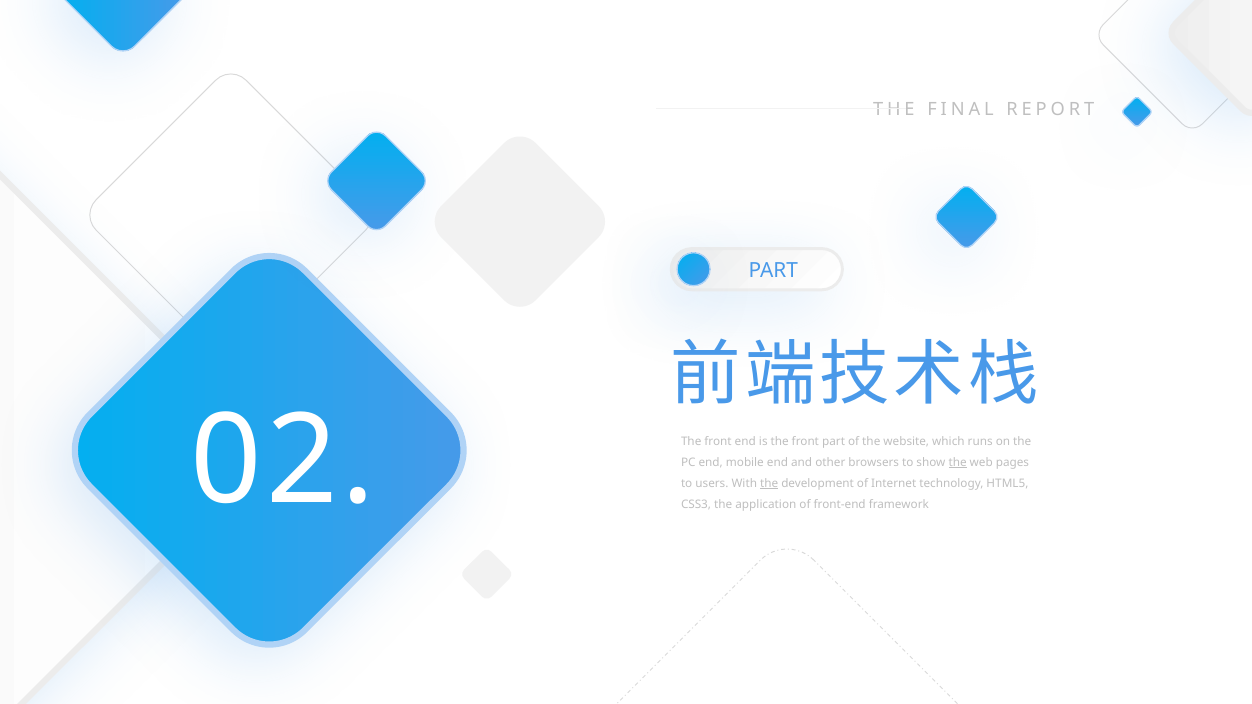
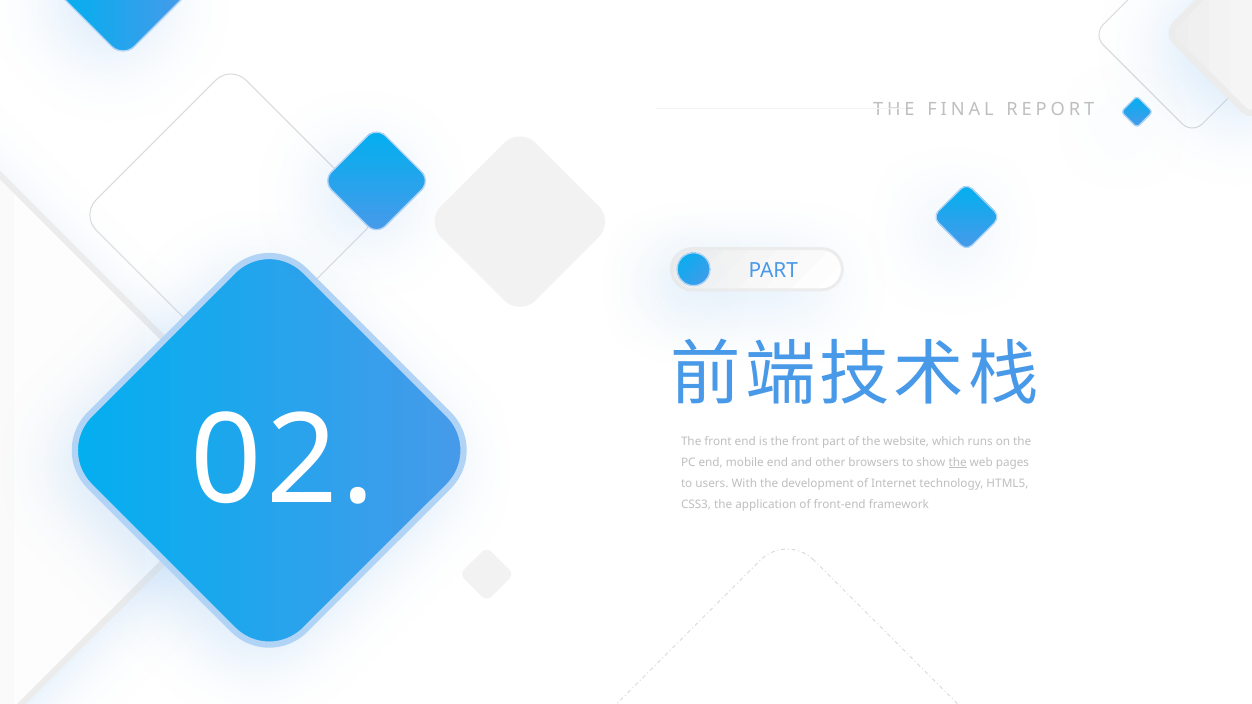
the underline: present -> none (769, 484)
